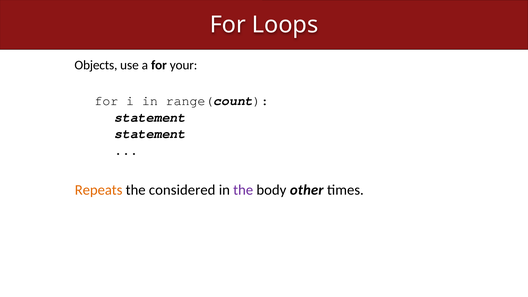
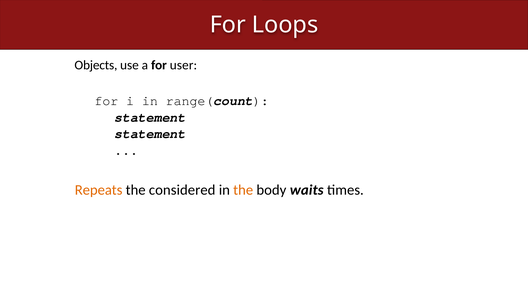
your: your -> user (183, 65)
the colour: purple -> orange (243, 190)
other: other -> waits (307, 190)
